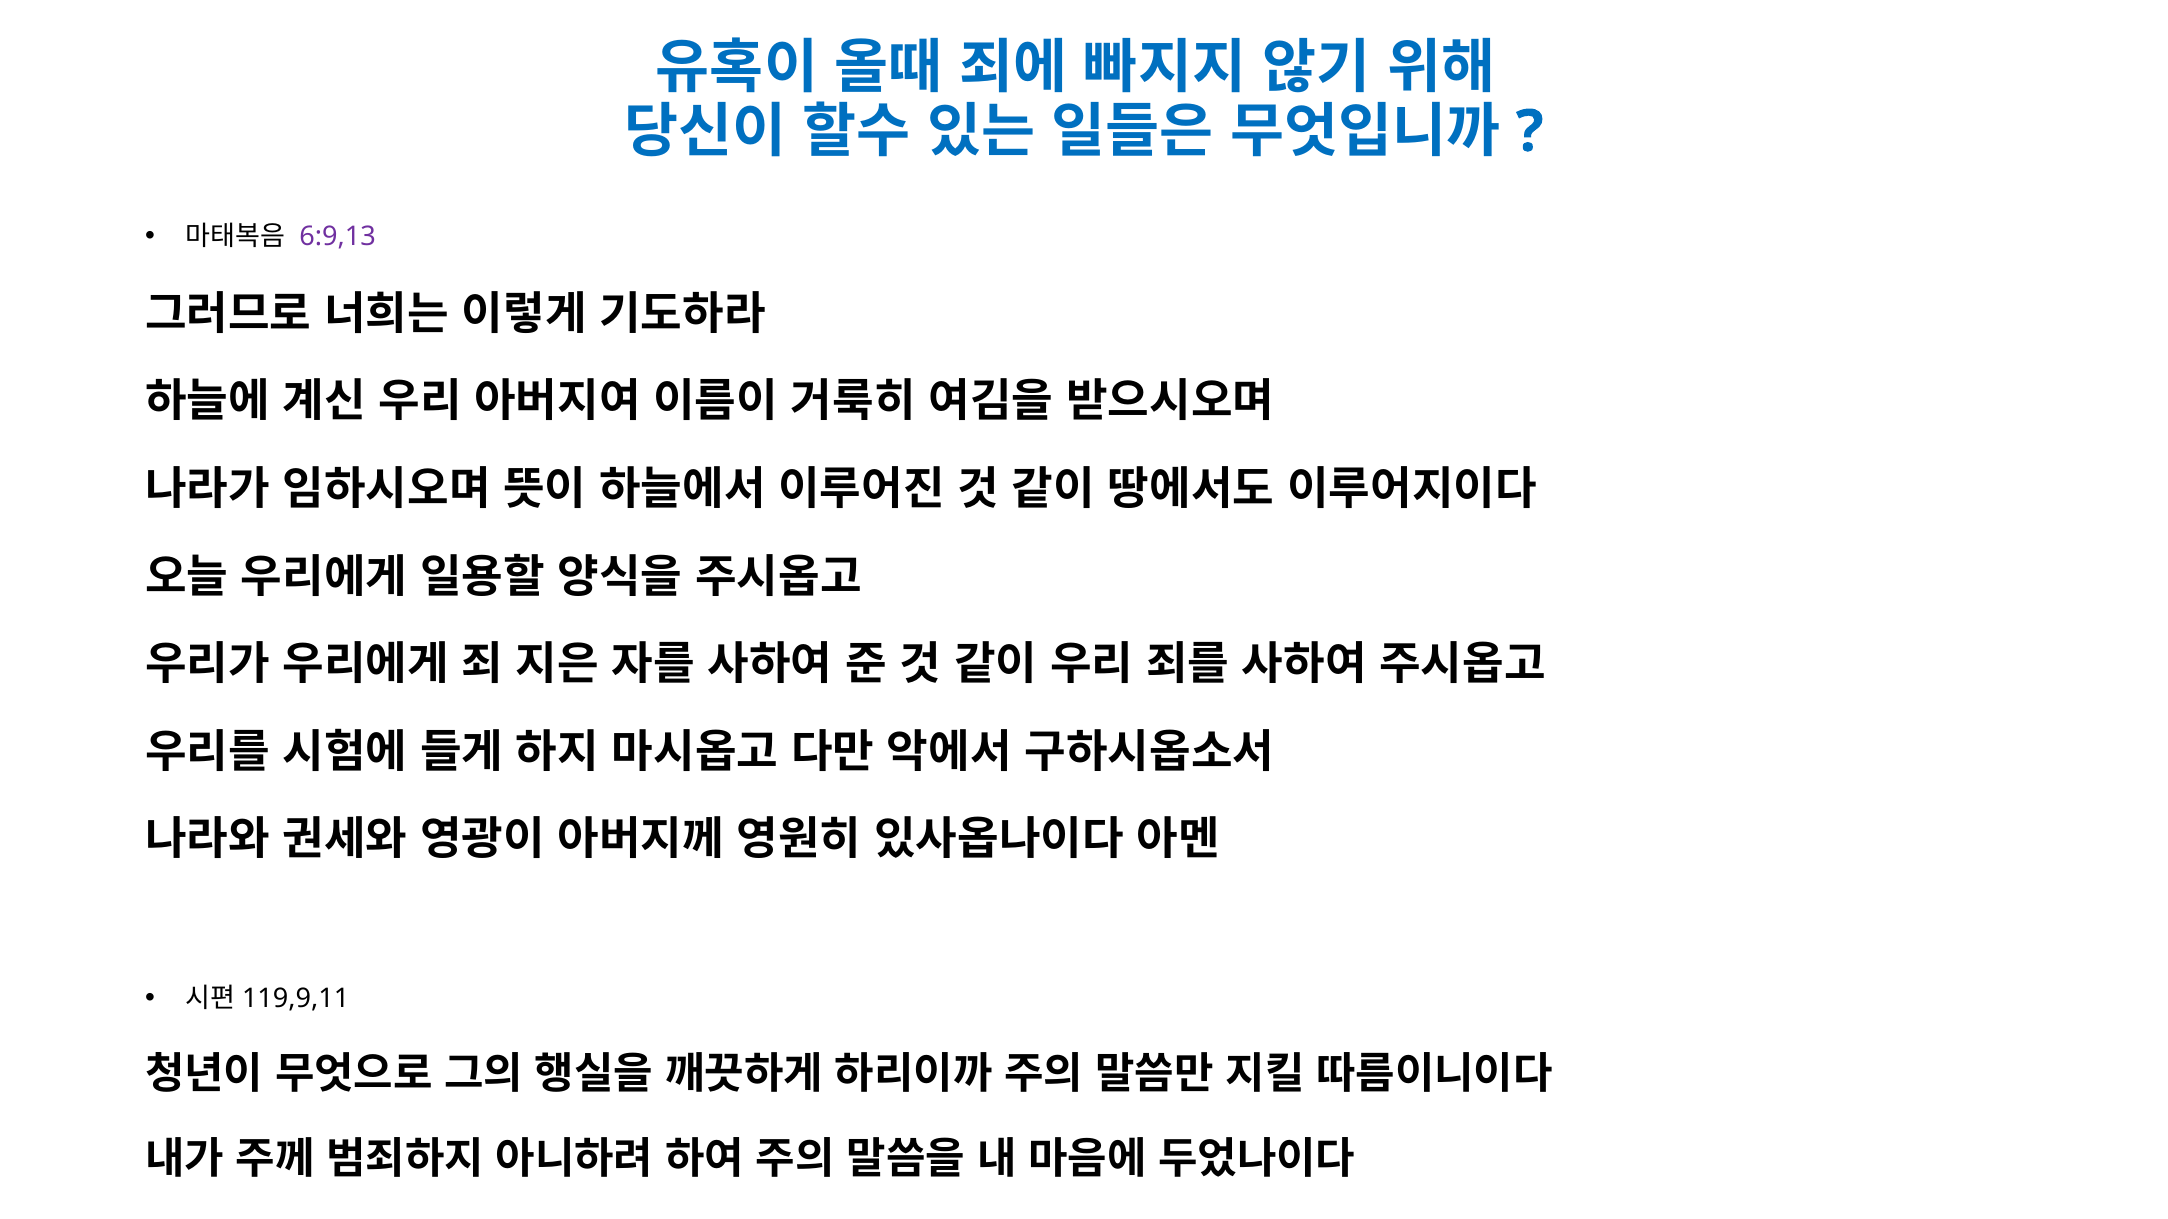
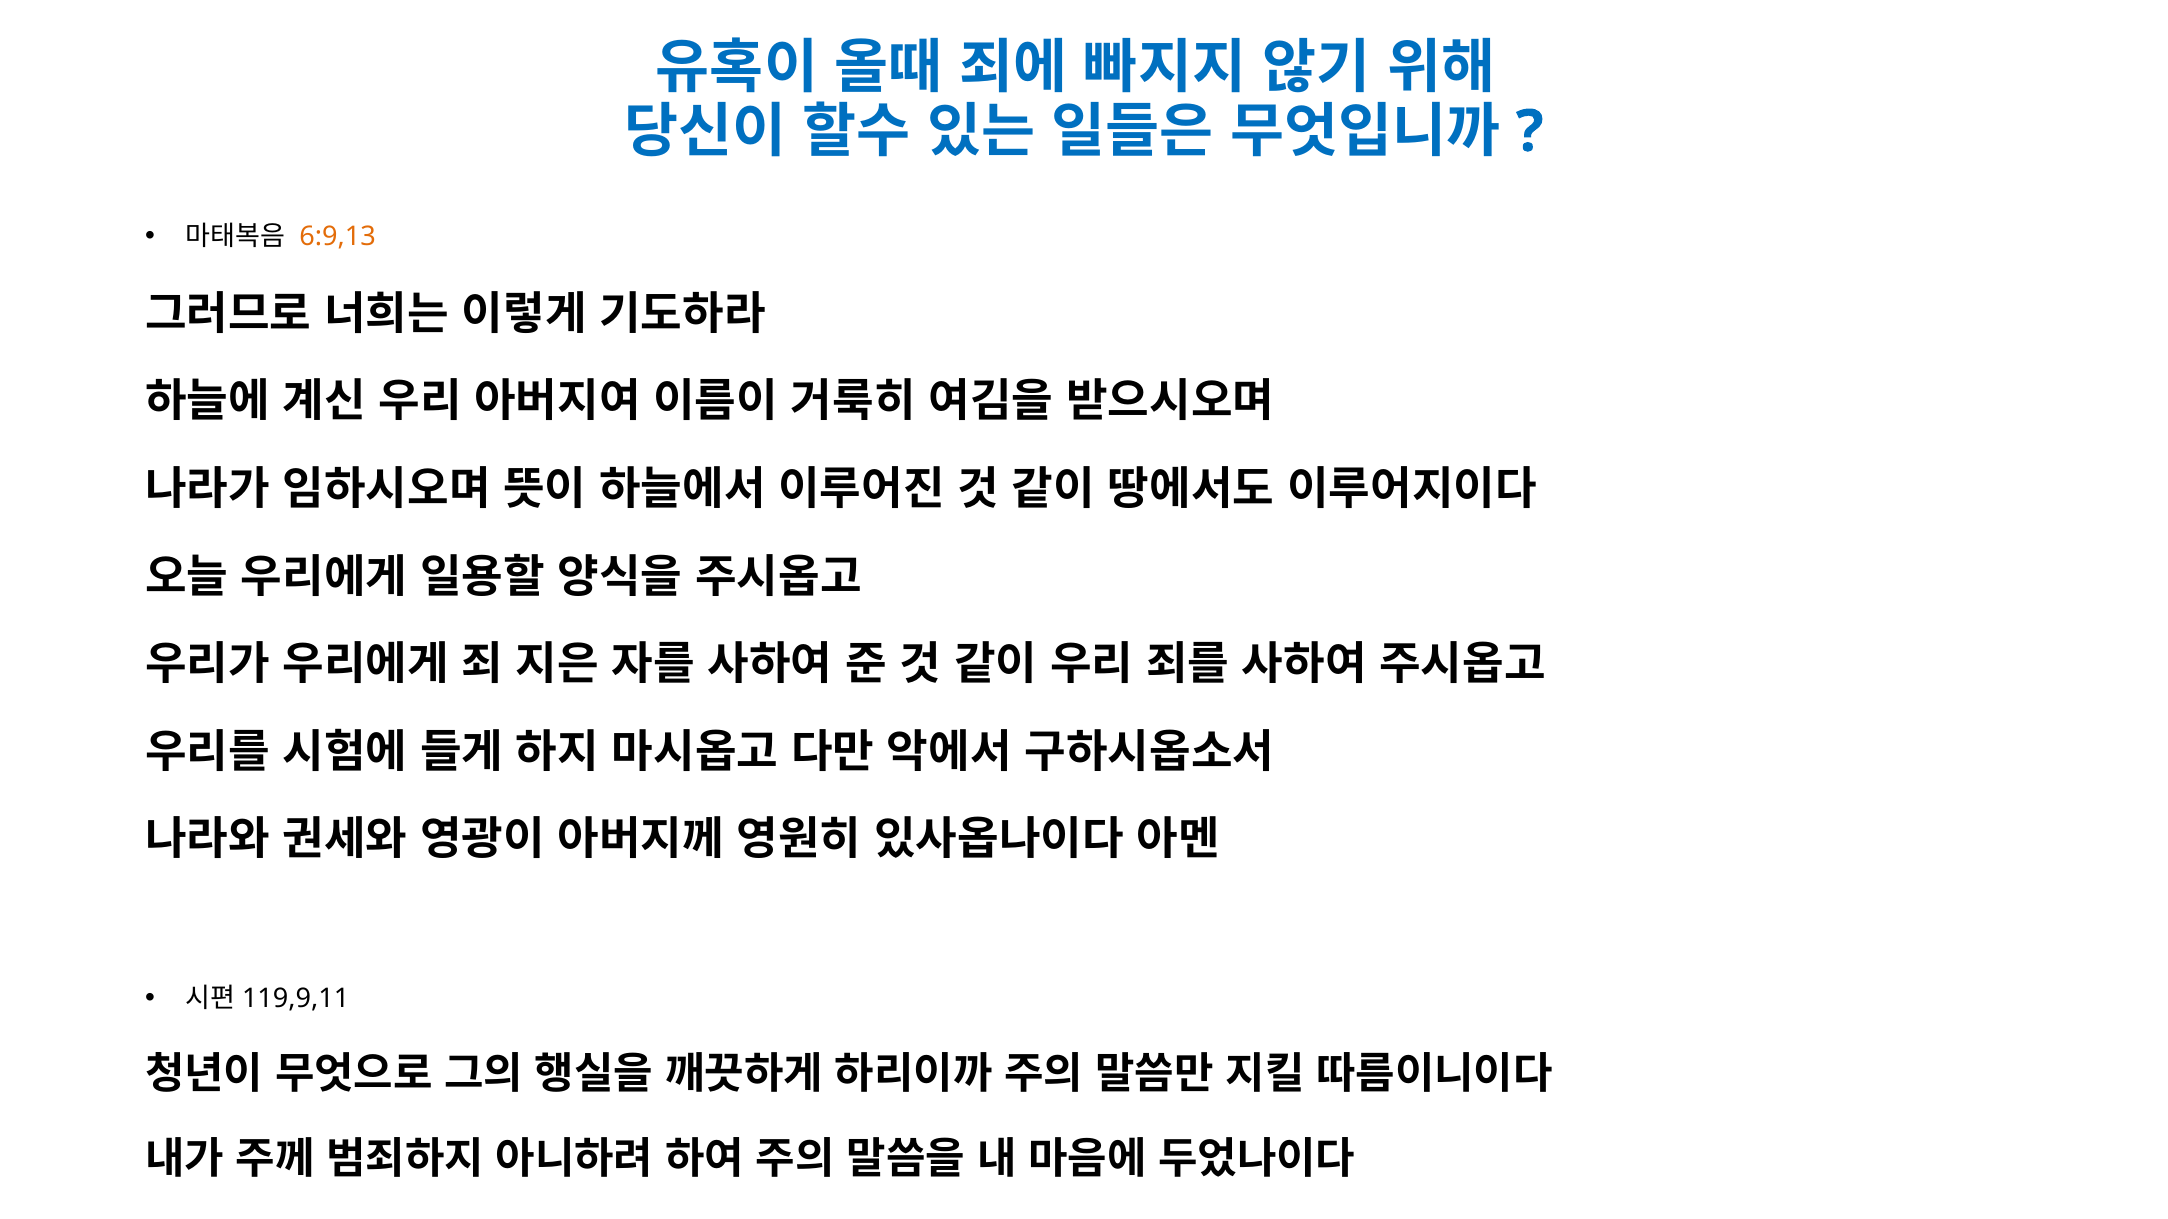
6:9,13 colour: purple -> orange (338, 236)
